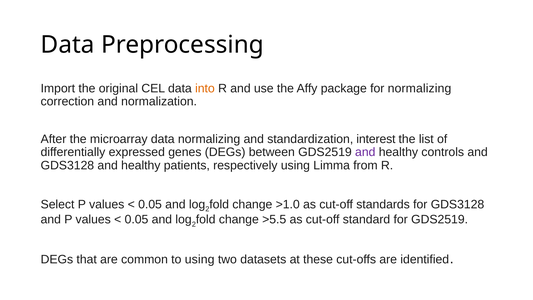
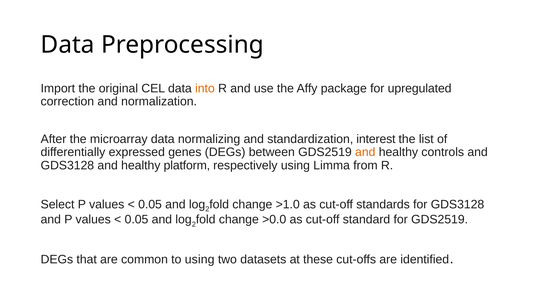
for normalizing: normalizing -> upregulated (420, 88)
and colour: purple -> orange (365, 152)
patients: patients -> platform (187, 165)
>5.5: >5.5 -> >0.0 (274, 219)
